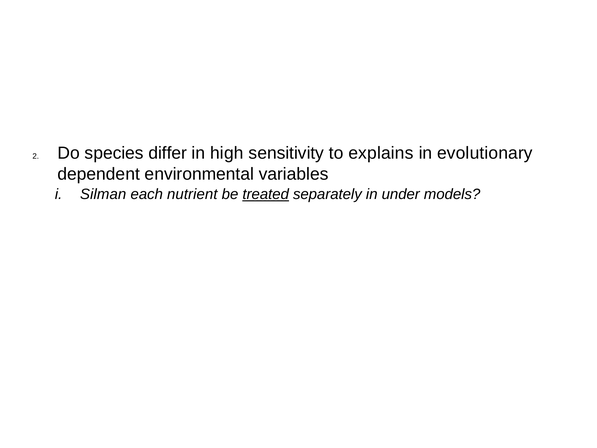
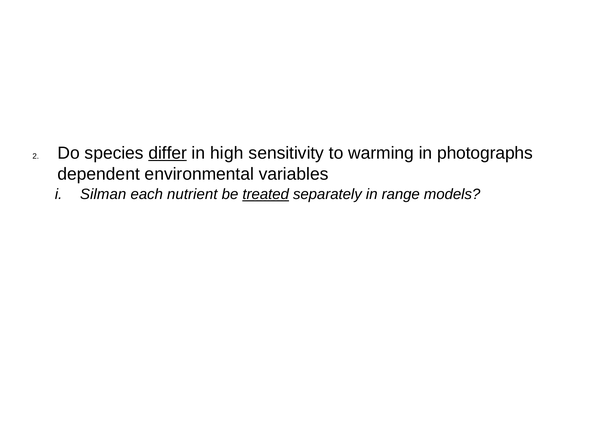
differ underline: none -> present (168, 153)
explains: explains -> warming (381, 153)
evolutionary: evolutionary -> photographs (485, 153)
under: under -> range (401, 194)
